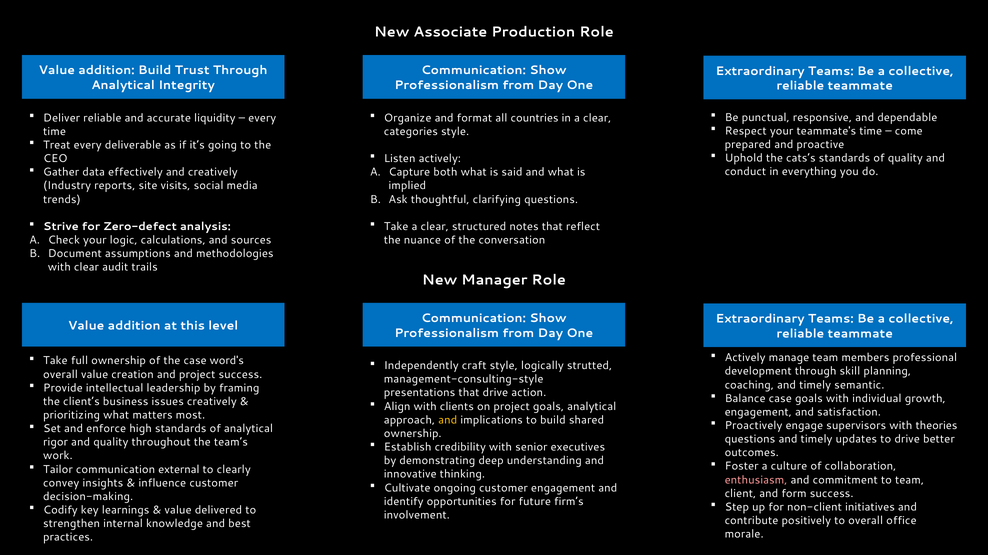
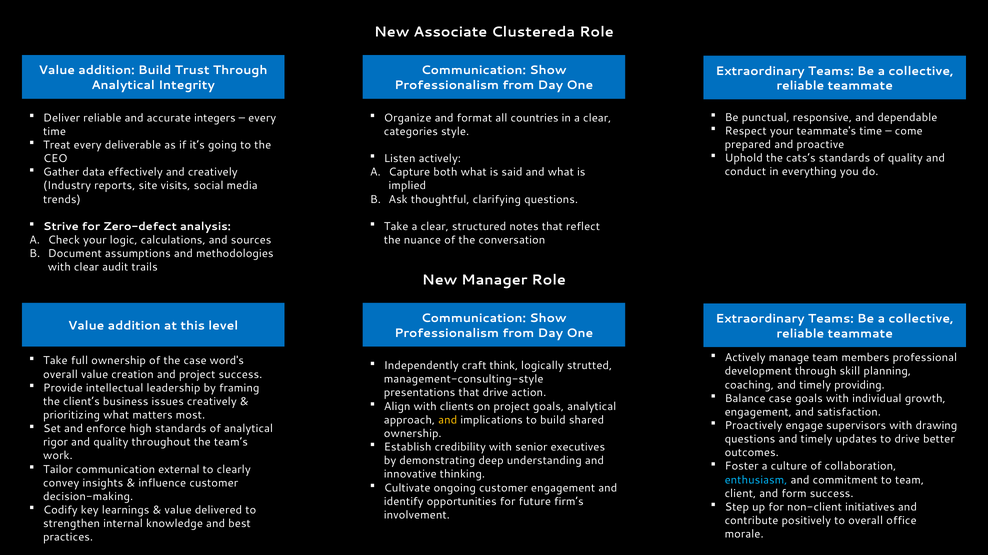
Production: Production -> Clustereda (533, 32)
liquidity: liquidity -> integers (215, 118)
craft style: style -> think (504, 366)
semantic: semantic -> providing (859, 385)
theories: theories -> drawing (936, 426)
enthusiasm colour: pink -> light blue (756, 480)
